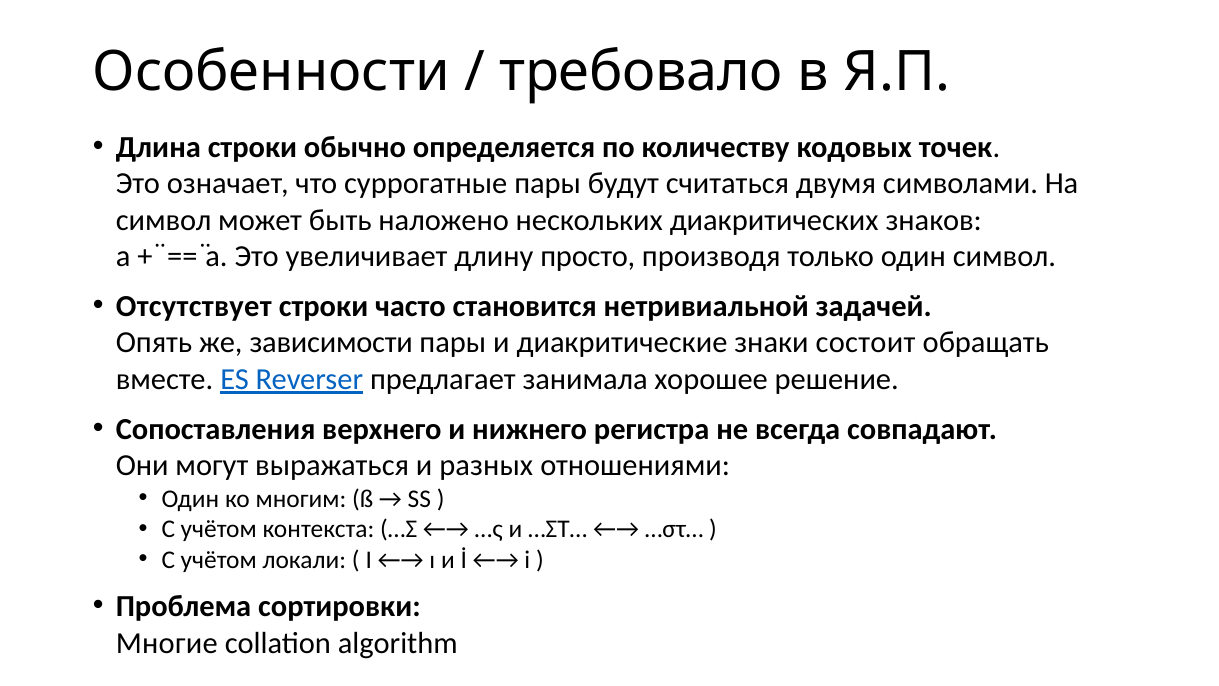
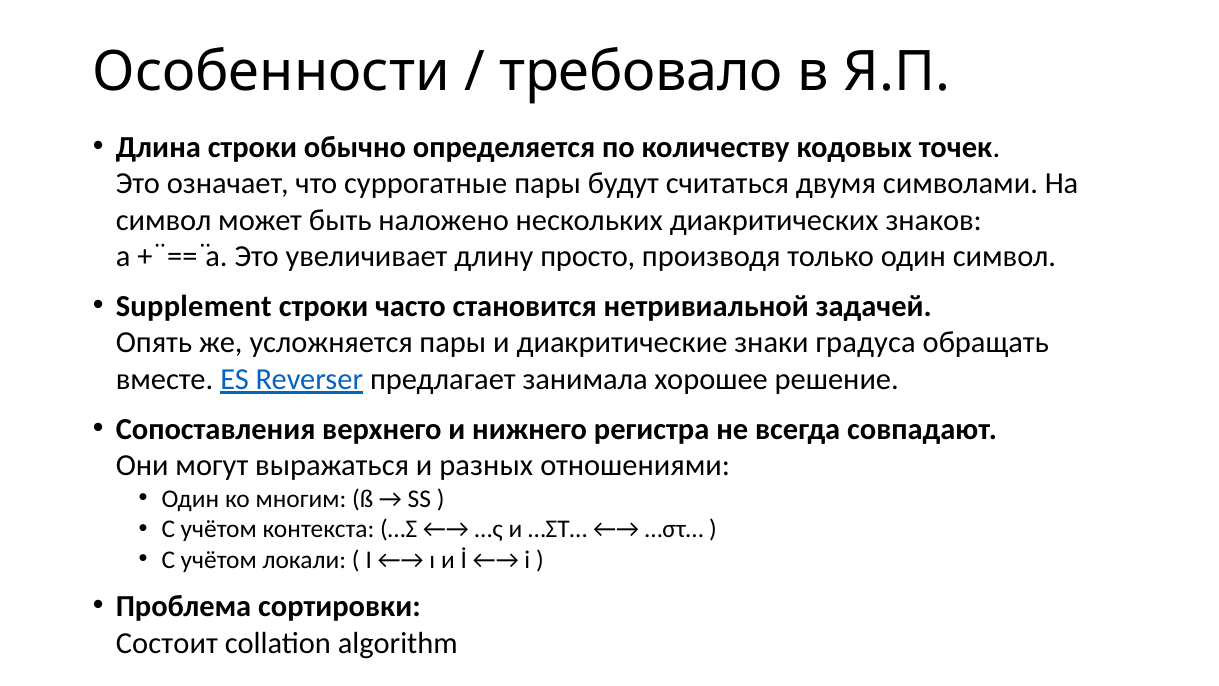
Отсутствует: Отсутствует -> Supplement (194, 306)
зависимости: зависимости -> усложняется (331, 342)
состоит: состоит -> градуса (866, 342)
Многие: Многие -> Состоит (167, 643)
